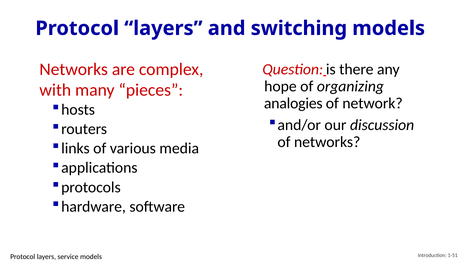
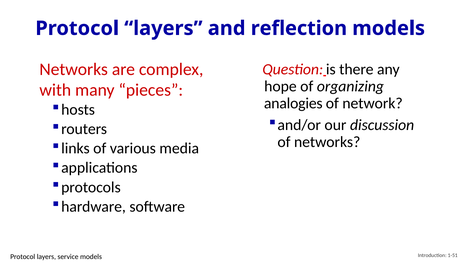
switching: switching -> reflection (299, 28)
